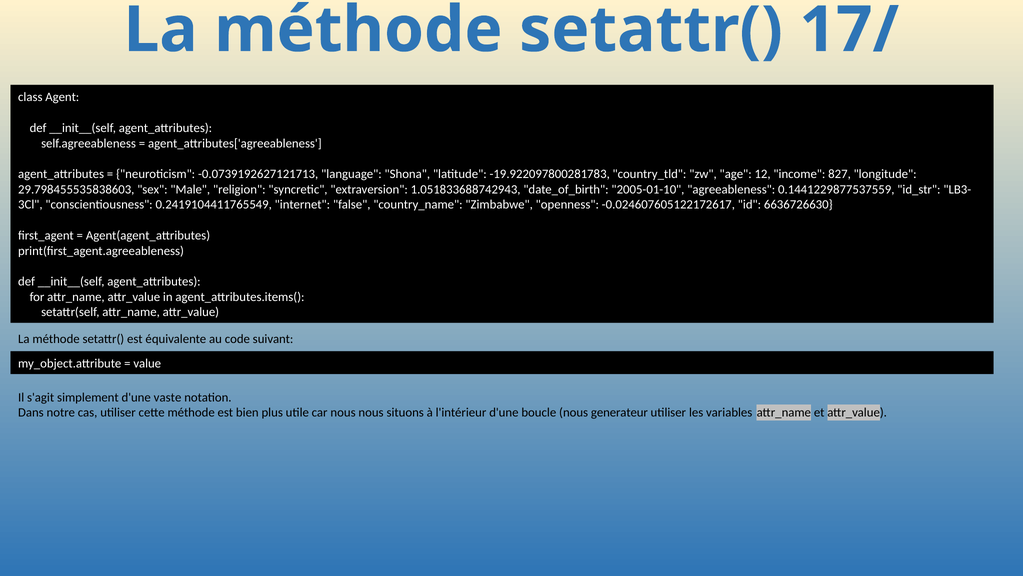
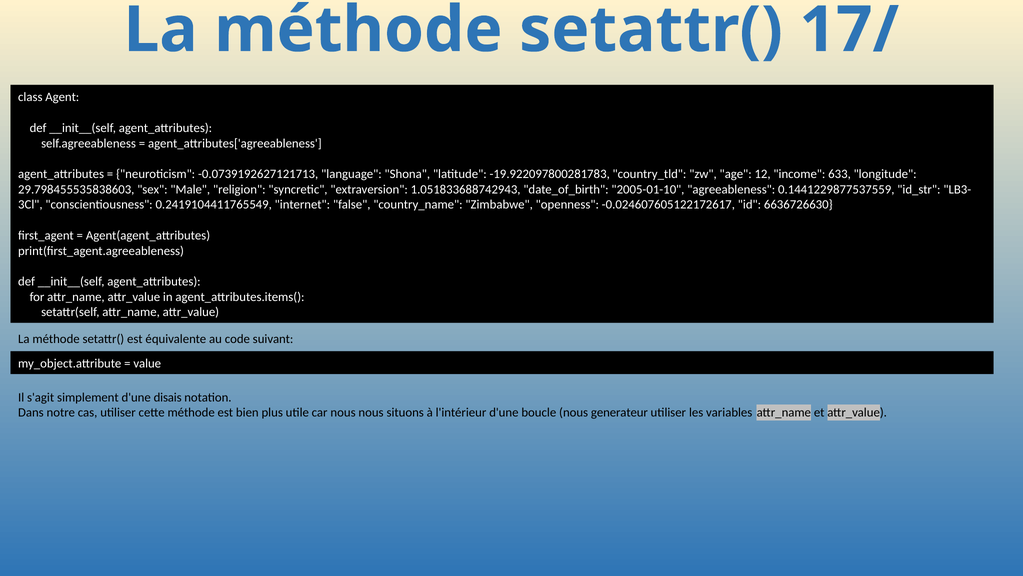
827: 827 -> 633 (840, 174)
vaste: vaste -> disais (168, 397)
